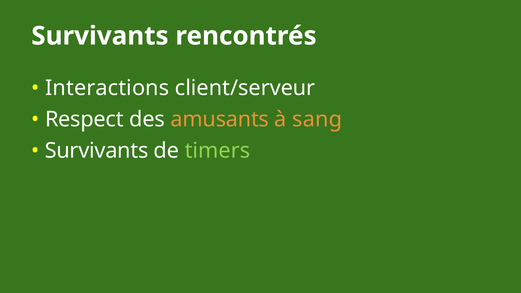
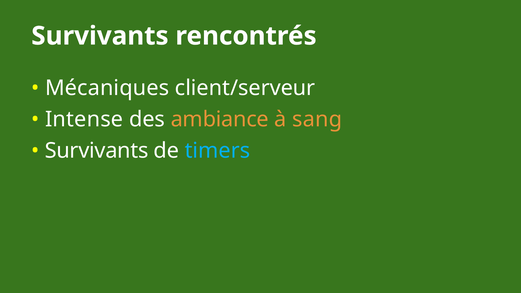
Interactions: Interactions -> Mécaniques (107, 88)
Respect: Respect -> Intense (84, 119)
amusants: amusants -> ambiance (220, 119)
timers colour: light green -> light blue (217, 151)
